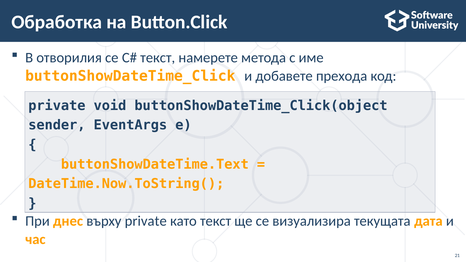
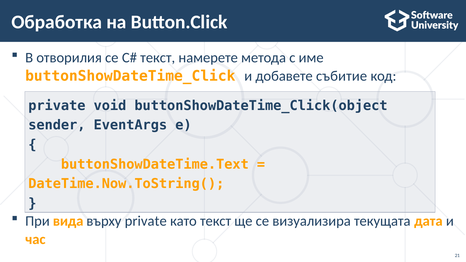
прехода: прехода -> събитие (342, 76)
днес: днес -> вида (68, 221)
